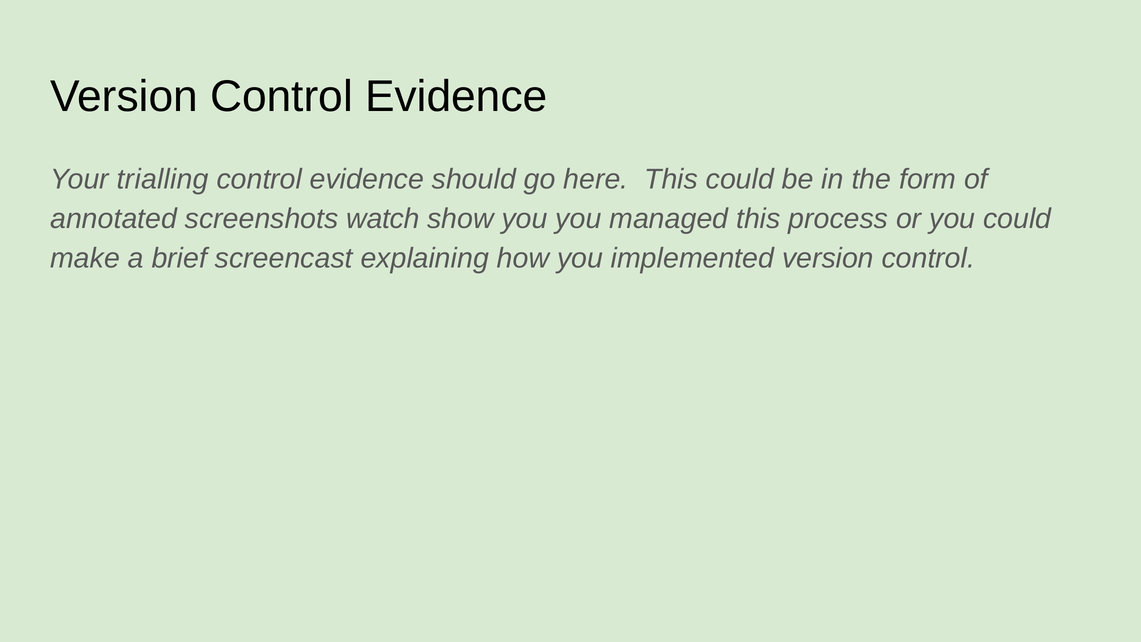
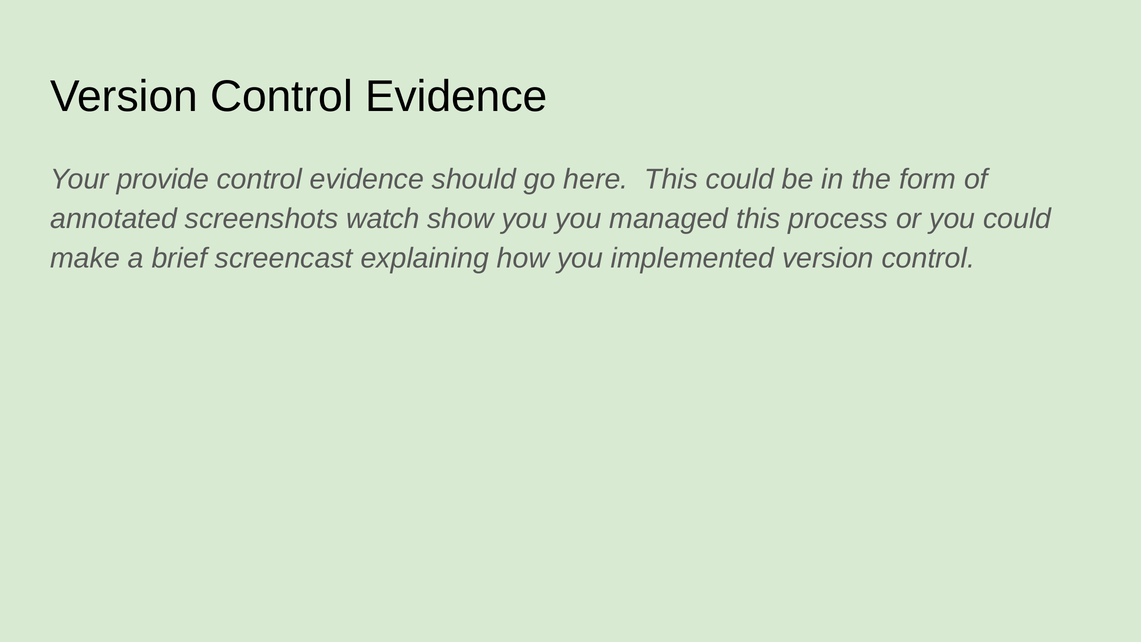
trialling: trialling -> provide (163, 179)
